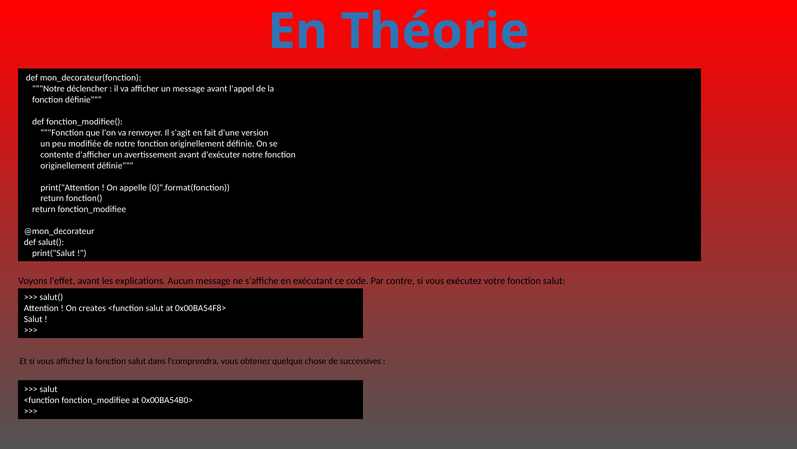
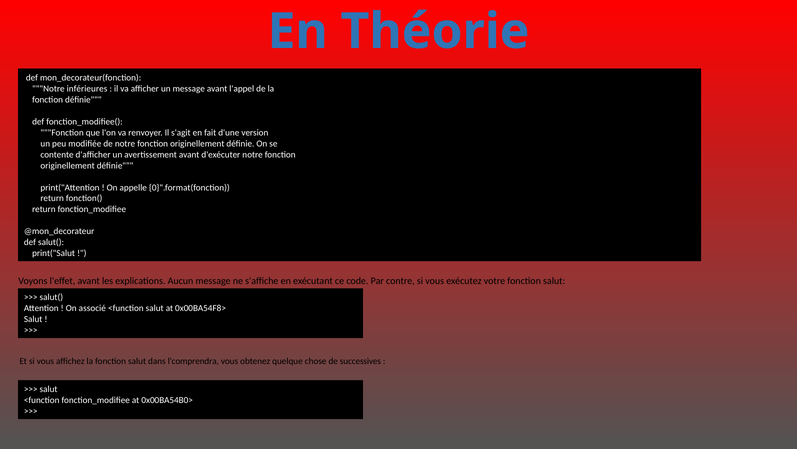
déclencher: déclencher -> inférieures (87, 89)
creates: creates -> associé (92, 308)
